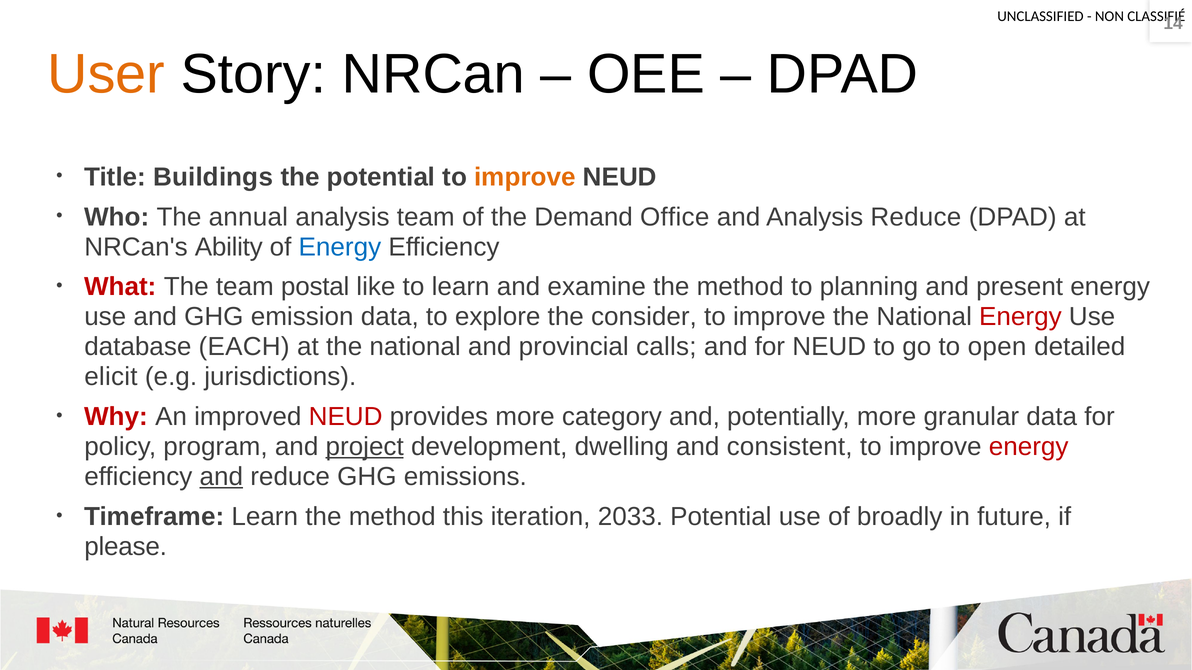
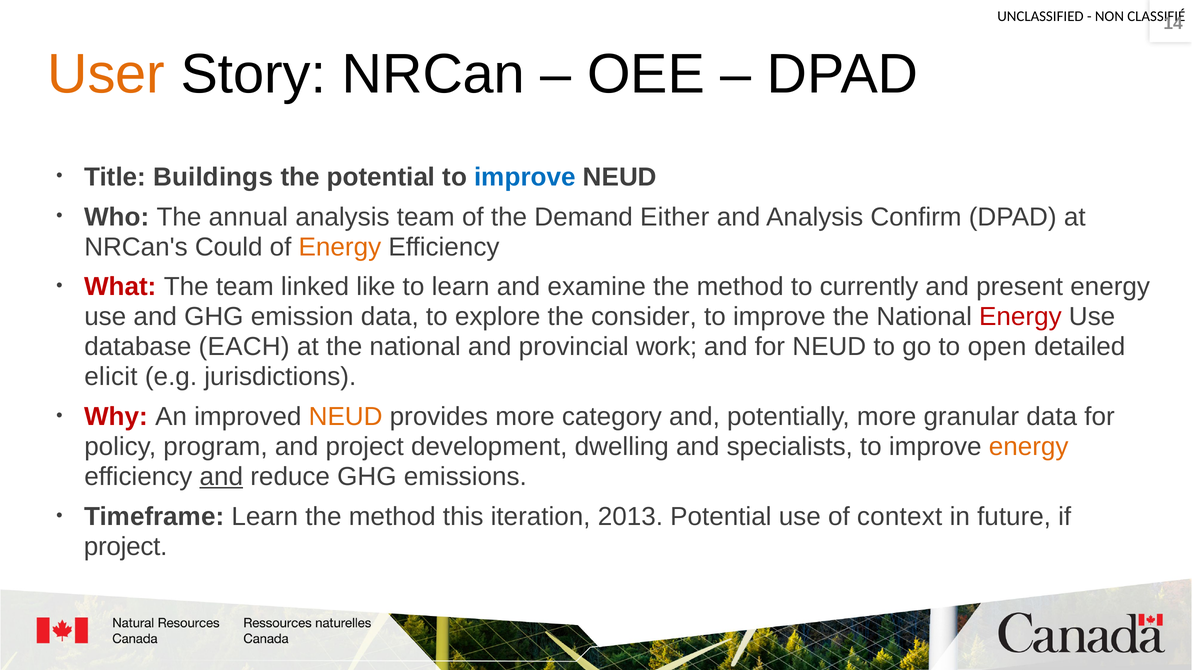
improve colour: orange -> blue (525, 177)
Office: Office -> Either (675, 217)
Analysis Reduce: Reduce -> Confirm (916, 217)
Ability: Ability -> Could (229, 247)
Energy colour: blue -> orange (340, 247)
postal: postal -> linked (315, 287)
planning: planning -> currently (869, 287)
calls: calls -> work (667, 347)
NEUD colour: red -> orange (346, 417)
project underline: present -> none (365, 447)
consistent: consistent -> specialists (790, 447)
energy colour: red -> orange (1029, 447)
2033: 2033 -> 2013 (630, 517)
broadly: broadly -> context (900, 517)
please: please -> project (126, 547)
